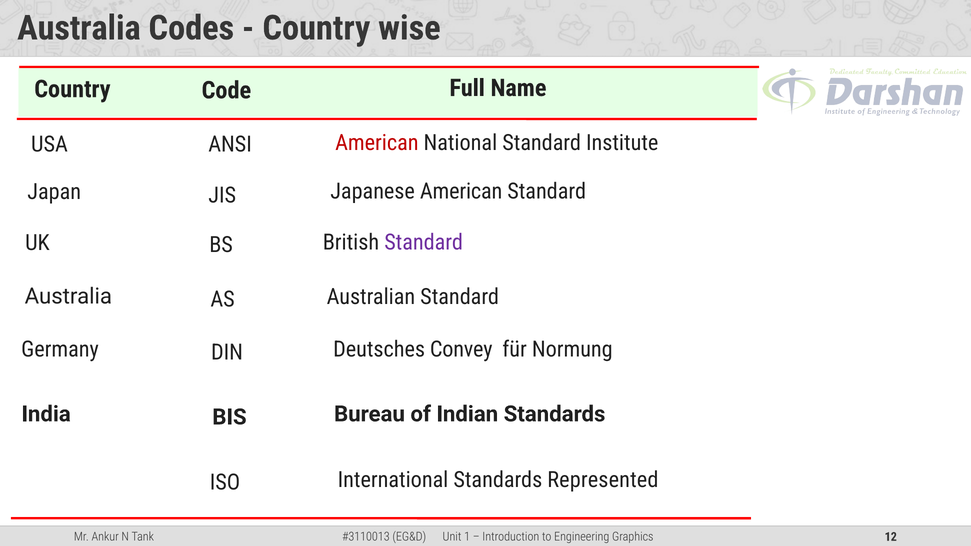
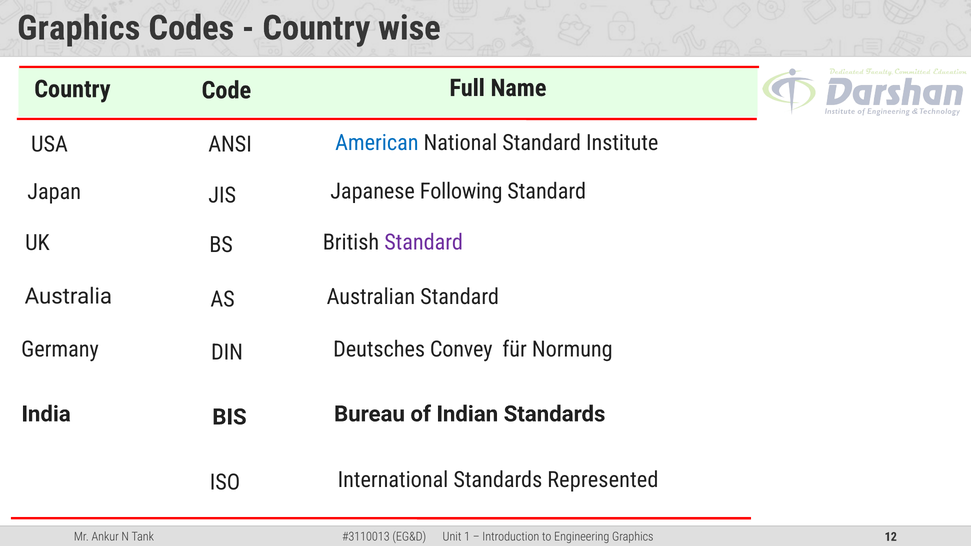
Australia: Australia -> Graphics (79, 28)
American colour: red -> blue (377, 143)
Japanese American: American -> Following (461, 192)
